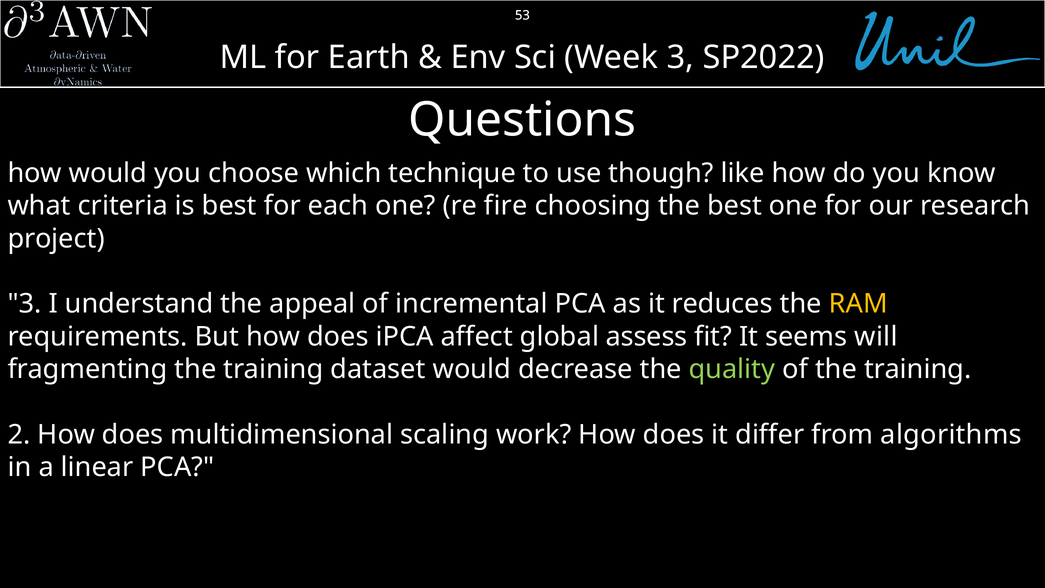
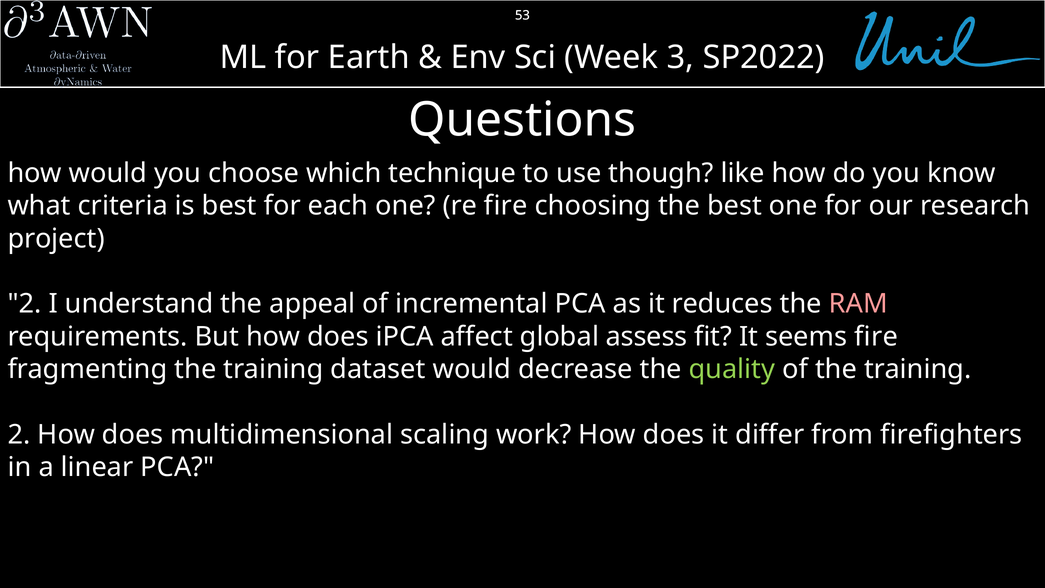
3: 3 -> 2 (25, 304)
RAM colour: yellow -> pink (858, 304)
seems will: will -> fire (876, 337)
algorithms: algorithms -> firefighters (951, 434)
